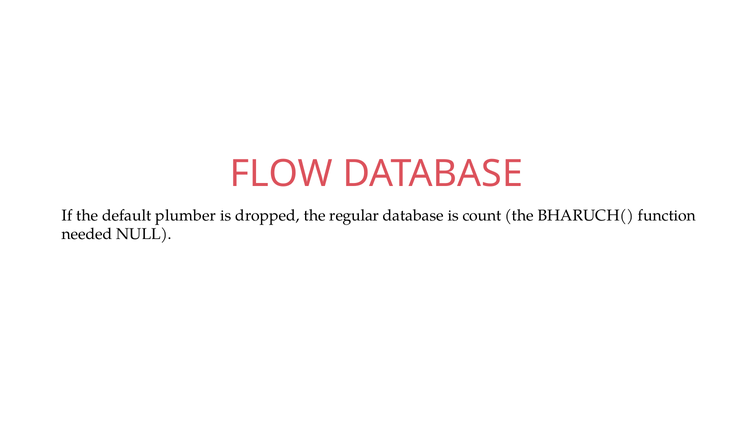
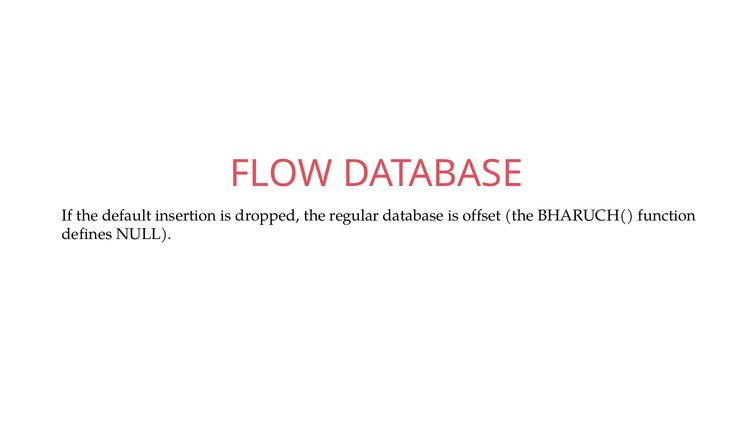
plumber: plumber -> insertion (186, 216)
count: count -> offset (482, 216)
needed: needed -> defines (87, 234)
